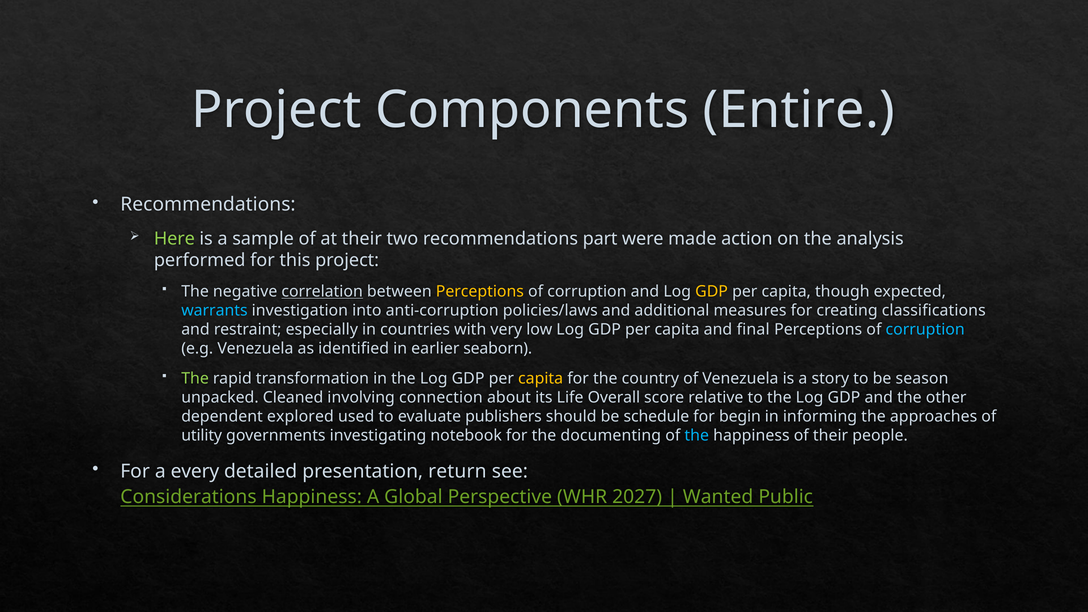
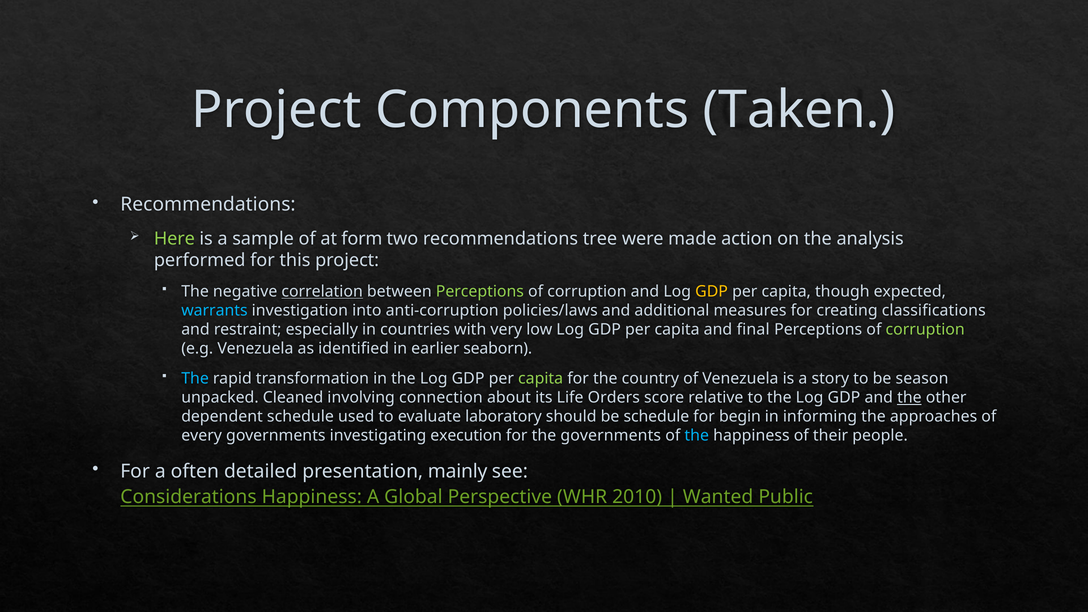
Entire: Entire -> Taken (799, 110)
at their: their -> form (362, 239)
part: part -> tree (600, 239)
Perceptions colour: yellow -> light green (480, 291)
corruption colour: light blue -> light green (925, 330)
The colour: light green -> light blue (195, 379)
capita colour: yellow -> light green (541, 379)
Overall: Overall -> Orders (614, 398)
the underline: none -> present (909, 398)
dependent explored: explored -> schedule (300, 417)
publishers: publishers -> laboratory (504, 417)
utility: utility -> every (202, 436)
notebook: notebook -> execution (466, 436)
the documenting: documenting -> governments (611, 436)
every: every -> often (195, 471)
return: return -> mainly (458, 471)
2027: 2027 -> 2010 (637, 497)
